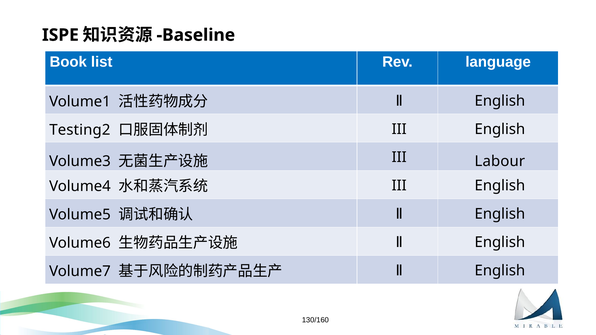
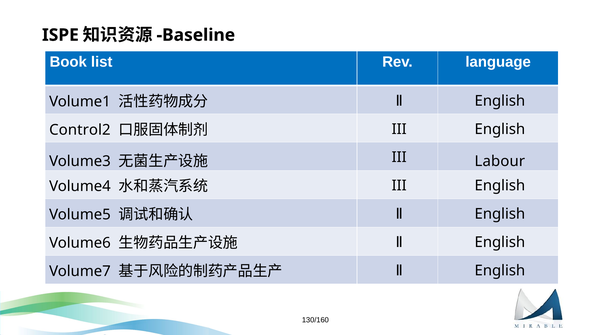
Testing2: Testing2 -> Control2 (80, 130)
